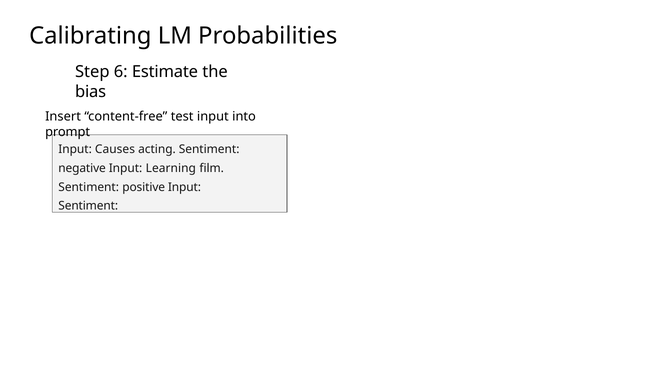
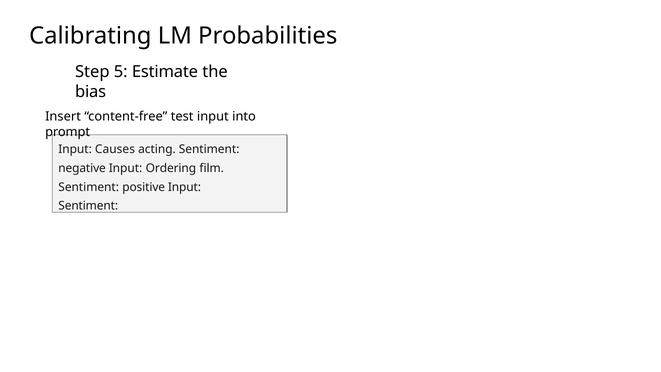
6: 6 -> 5 (121, 72)
Learning: Learning -> Ordering (171, 168)
